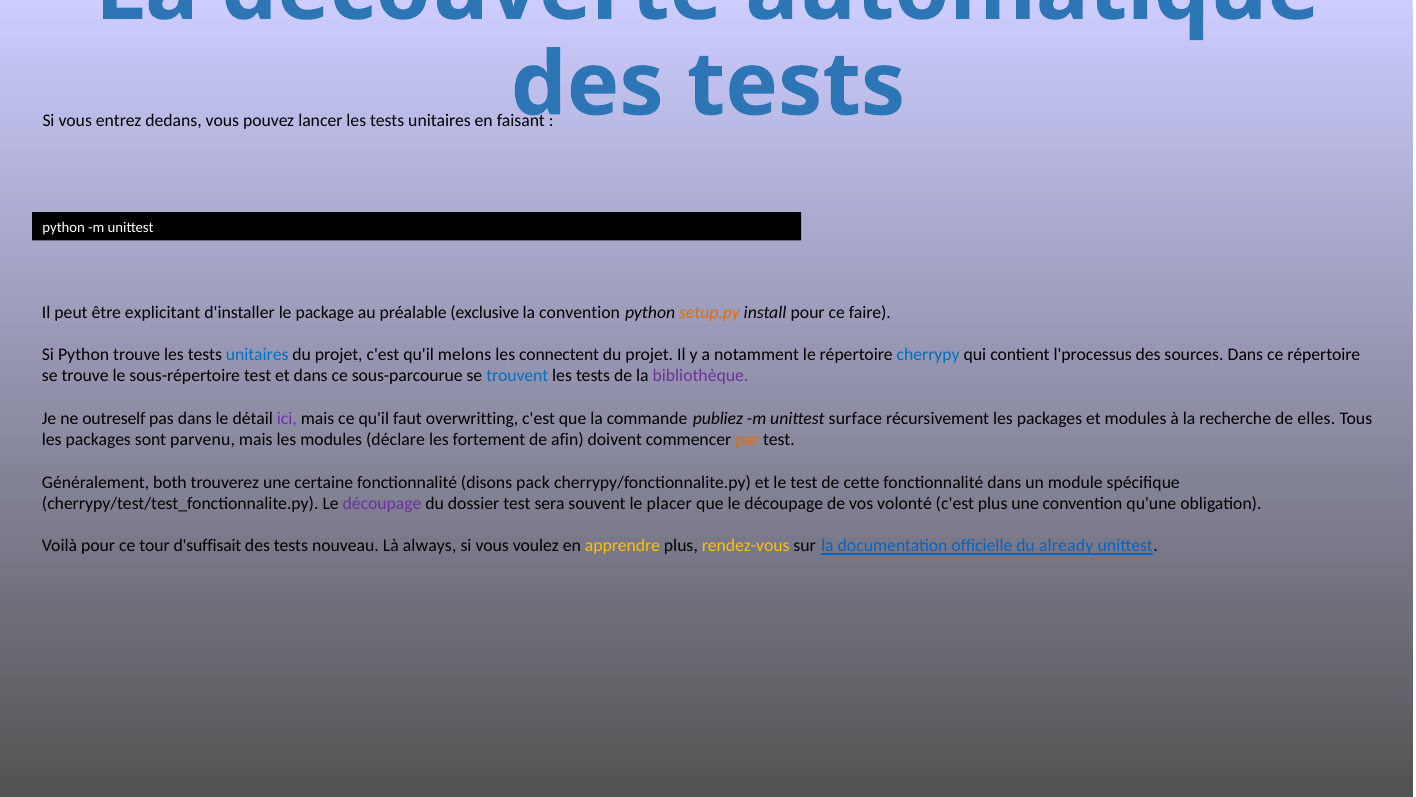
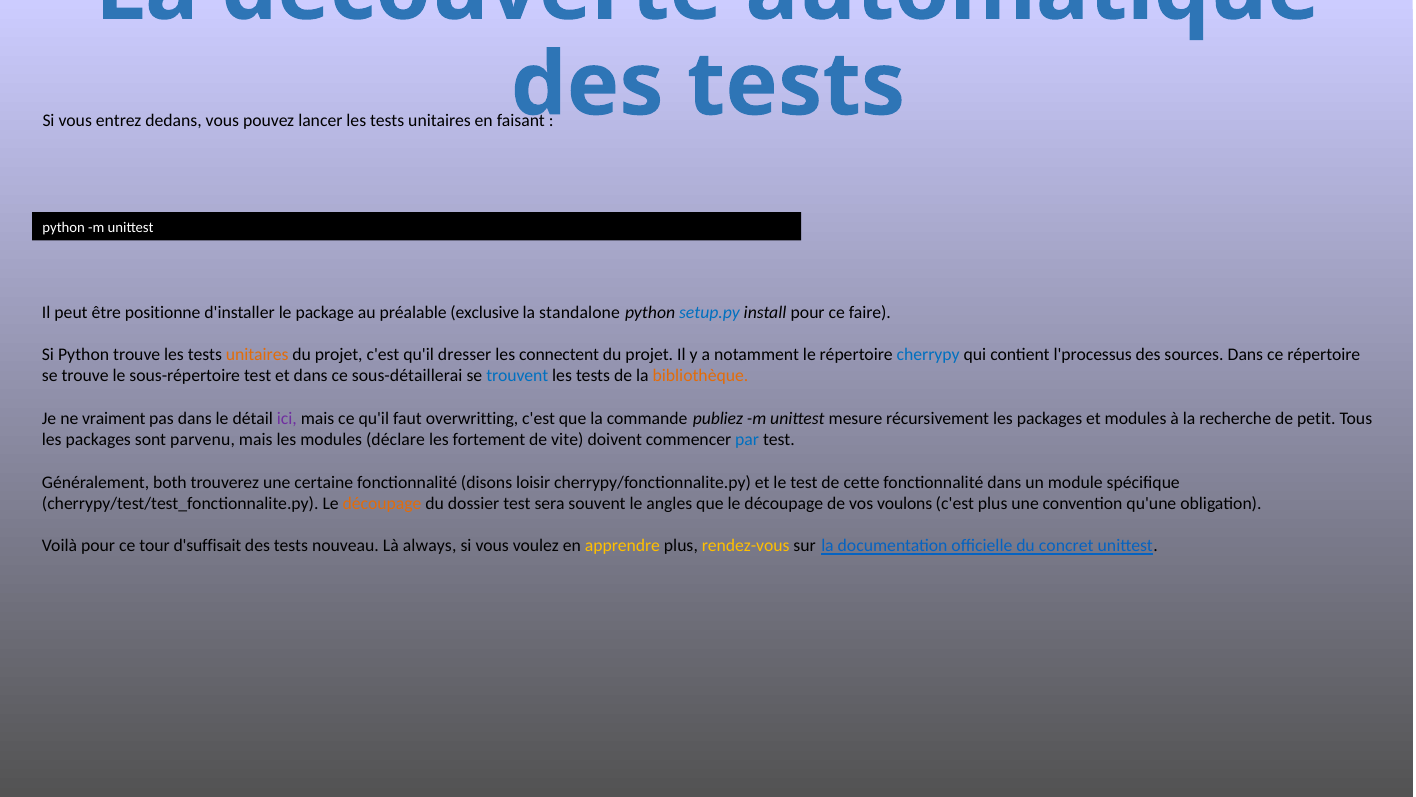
explicitant: explicitant -> positionne (163, 312)
la convention: convention -> standalone (580, 312)
setup.py colour: orange -> blue (709, 312)
unitaires colour: blue -> orange (257, 355)
melons: melons -> dresser (465, 355)
sous-parcourue: sous-parcourue -> sous-détaillerai (407, 376)
bibliothèque colour: purple -> orange (700, 376)
outreself: outreself -> vraiment (114, 418)
surface: surface -> mesure (856, 418)
elles: elles -> petit (1316, 418)
afin: afin -> vite (567, 439)
par colour: orange -> blue (747, 439)
pack: pack -> loisir (533, 482)
découpage colour: purple -> orange (382, 503)
placer: placer -> angles (669, 503)
volonté: volonté -> voulons (905, 503)
already: already -> concret (1066, 546)
